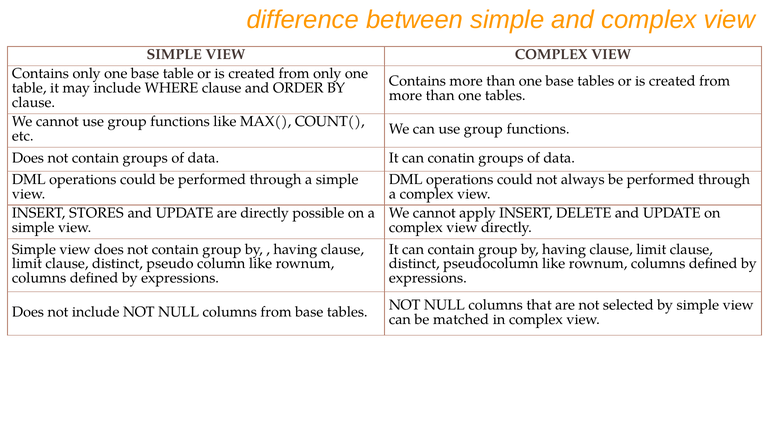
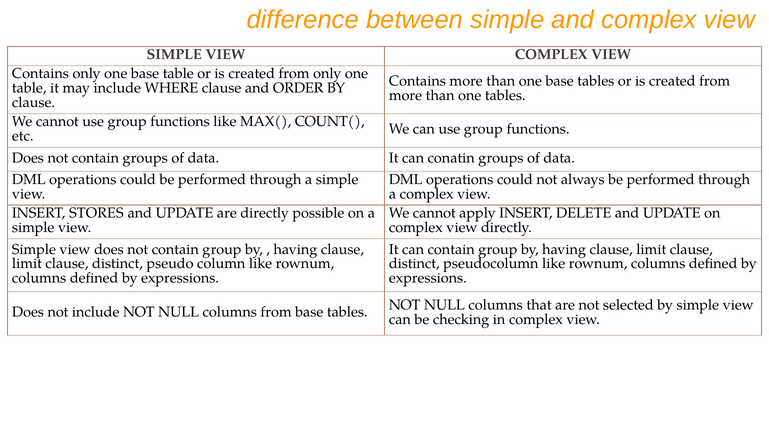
matched: matched -> checking (461, 320)
